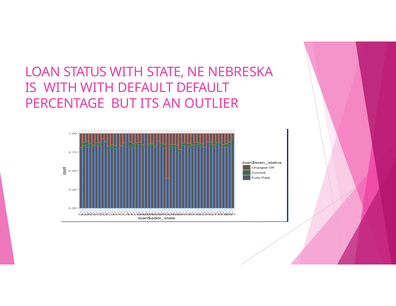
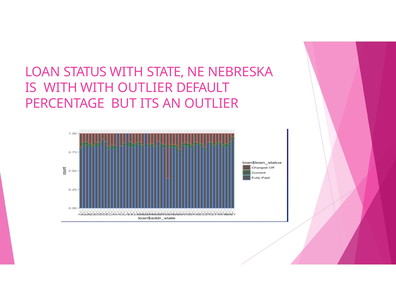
WITH DEFAULT: DEFAULT -> OUTLIER (145, 88)
